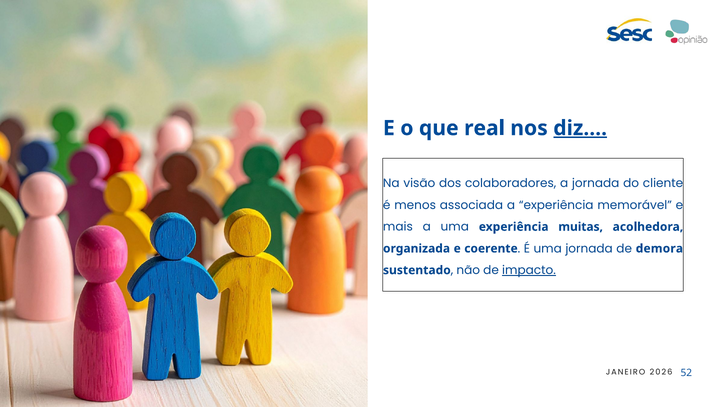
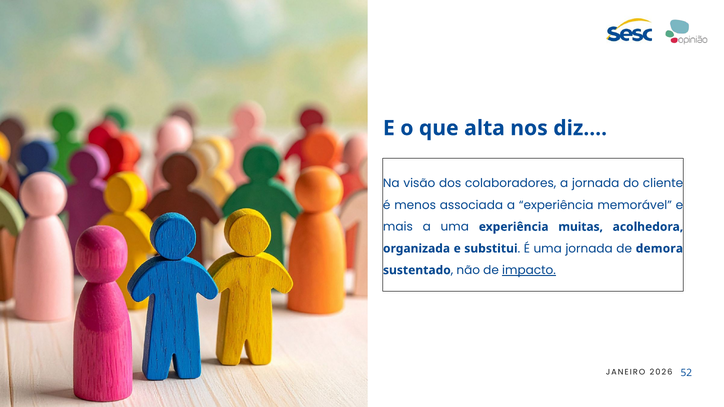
real: real -> alta (484, 128)
diz underline: present -> none (580, 128)
coerente: coerente -> substitui (491, 249)
